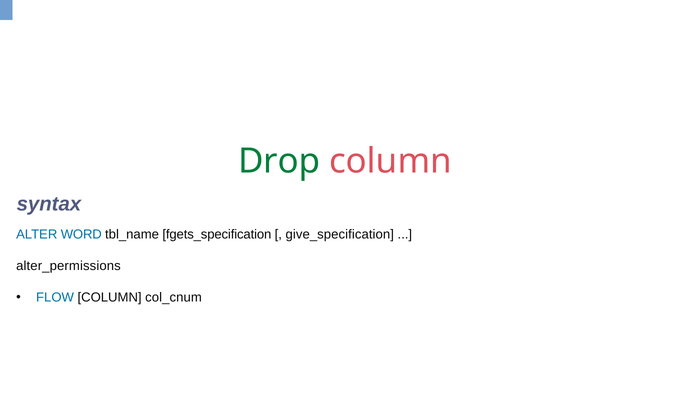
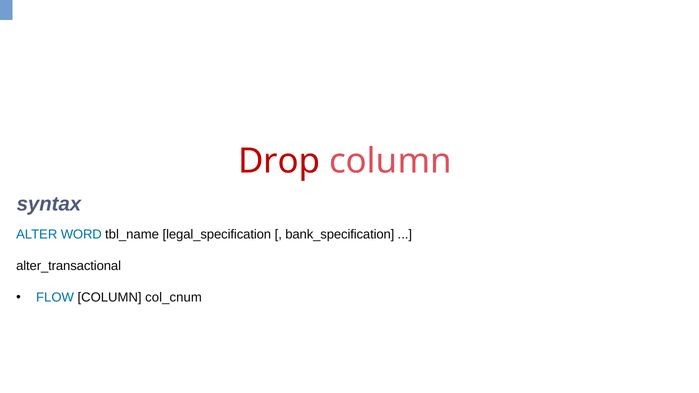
Drop colour: green -> red (279, 161)
fgets_specification: fgets_specification -> legal_specification (217, 235)
give_specification: give_specification -> bank_specification (340, 235)
alter_permissions: alter_permissions -> alter_transactional (69, 266)
